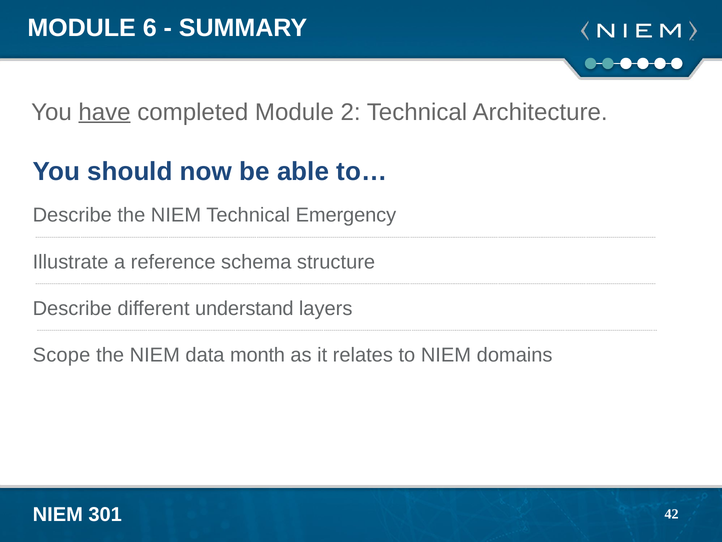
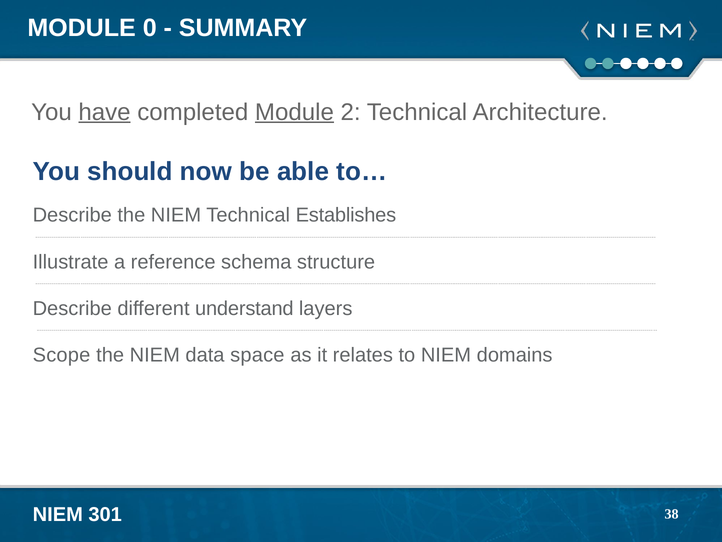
6: 6 -> 0 (150, 28)
Module underline: none -> present (294, 112)
Emergency: Emergency -> Establishes (346, 215)
month: month -> space (257, 355)
42: 42 -> 38 (672, 514)
